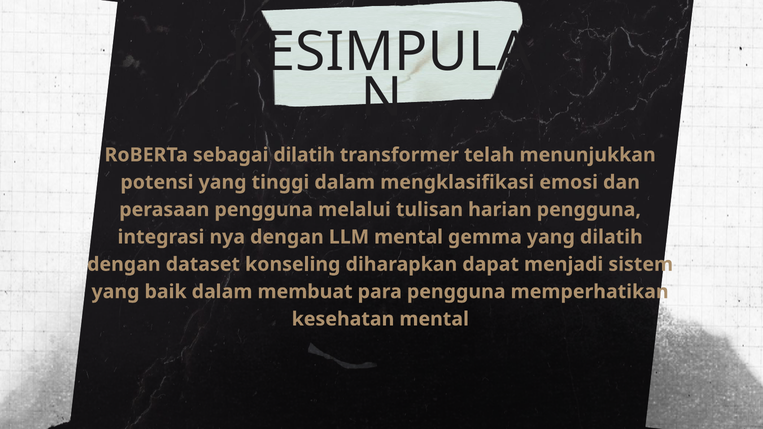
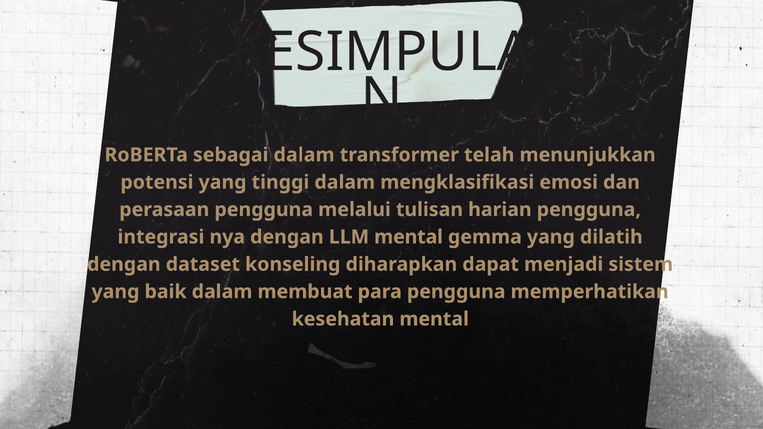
sebagai dilatih: dilatih -> dalam (304, 155)
